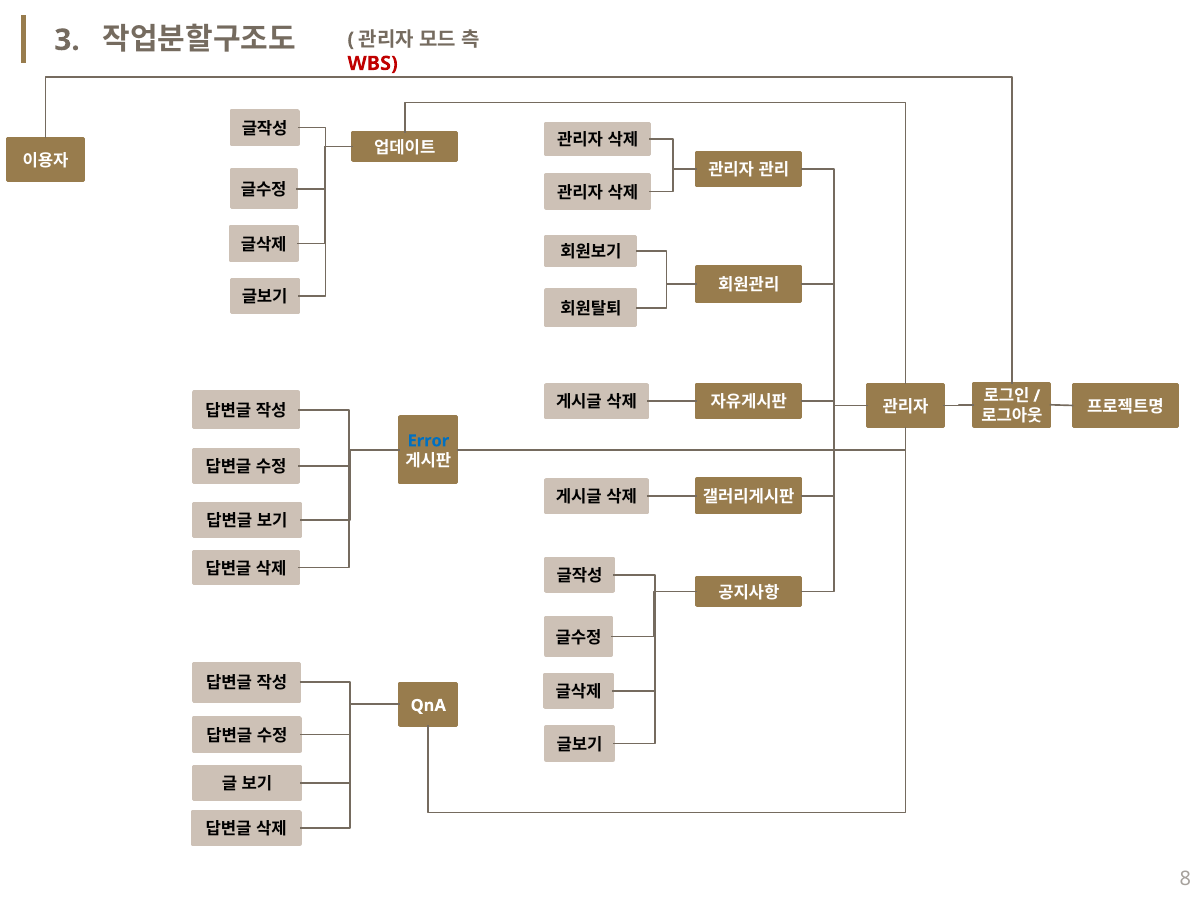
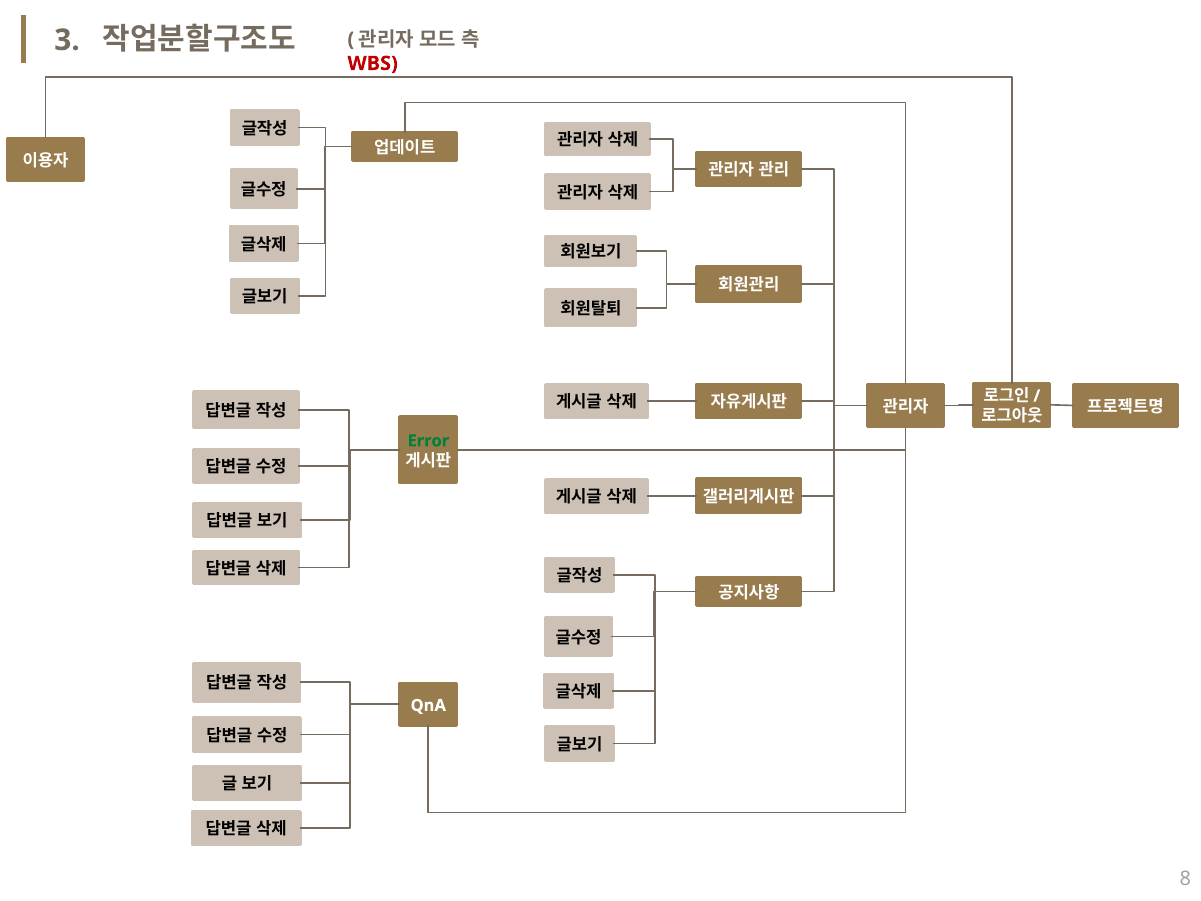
Error colour: blue -> green (428, 441)
